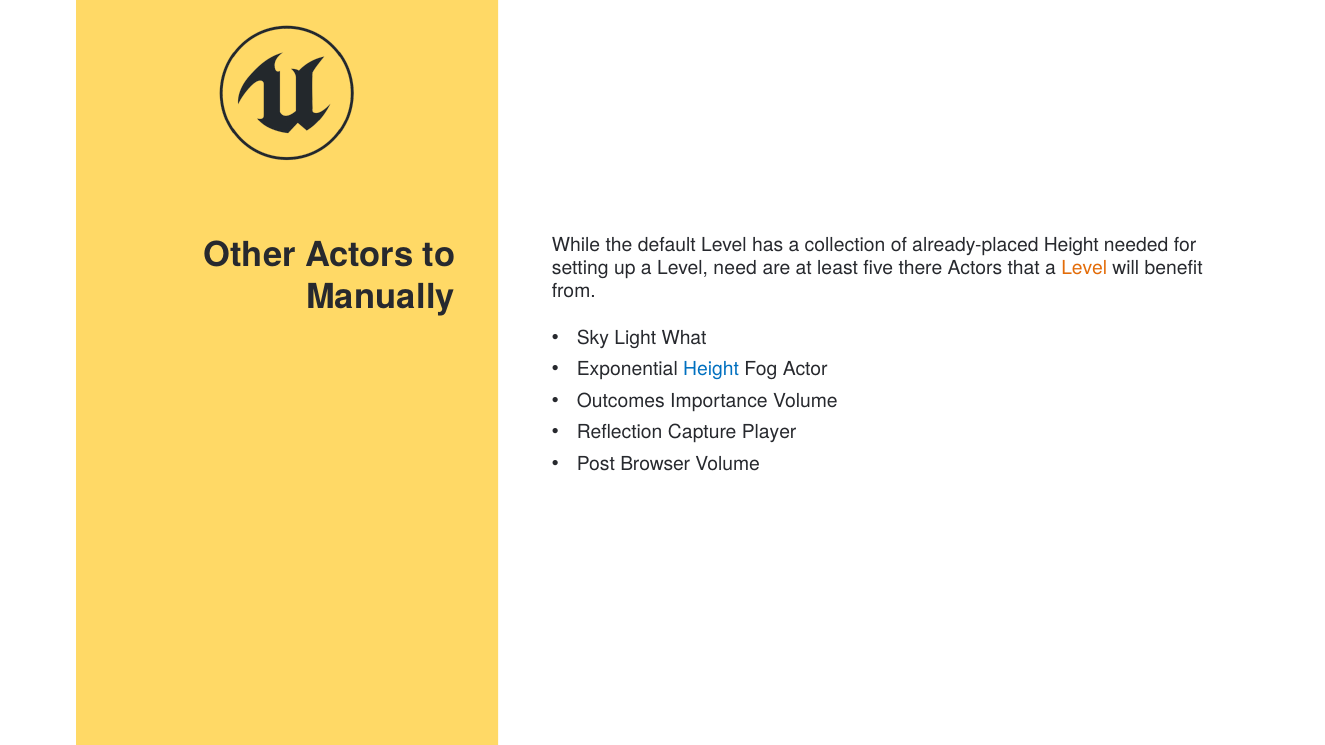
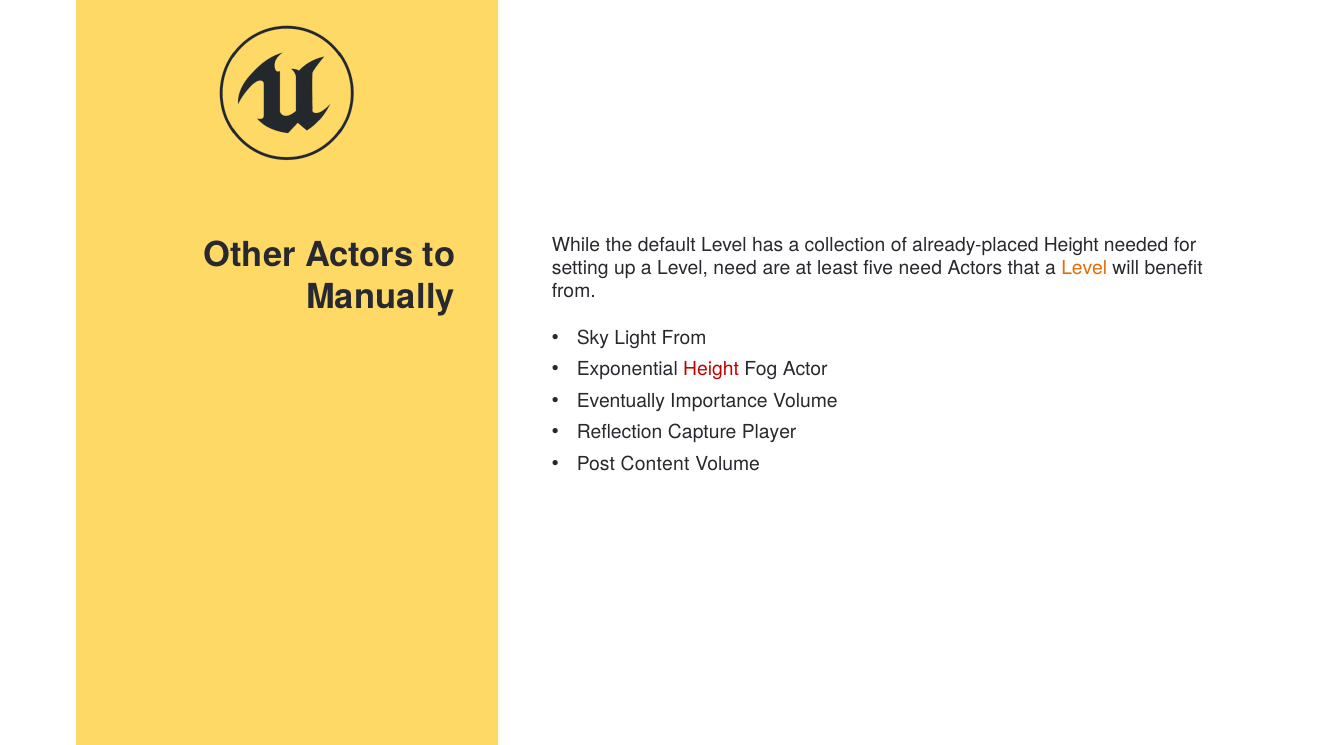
five there: there -> need (920, 268)
Light What: What -> From (684, 338)
Height colour: blue -> red (711, 370)
Outcomes: Outcomes -> Eventually (621, 401)
Browser: Browser -> Content (655, 464)
